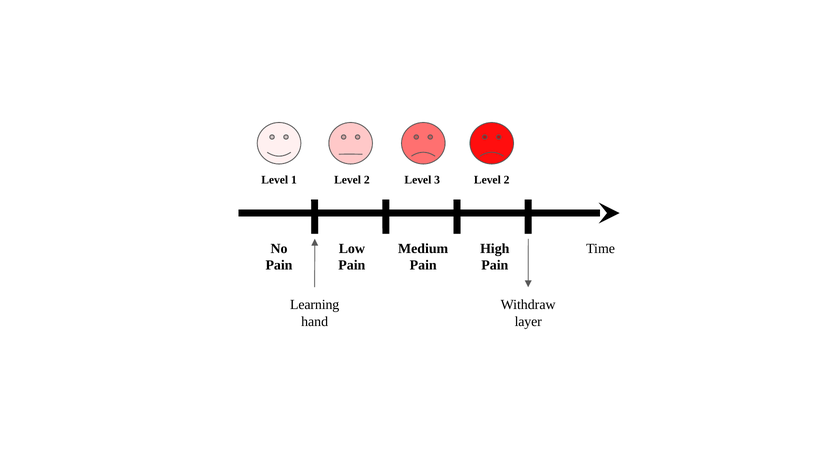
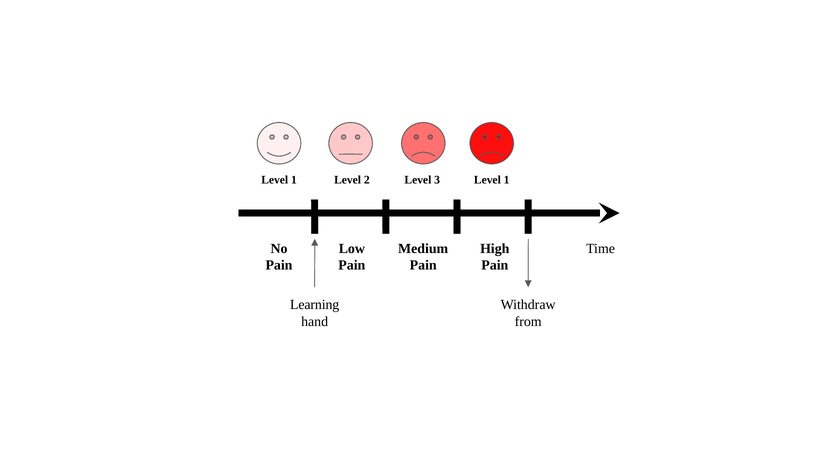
3 Level 2: 2 -> 1 (507, 180)
layer: layer -> from (528, 321)
